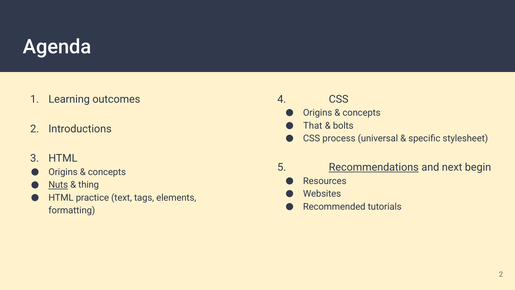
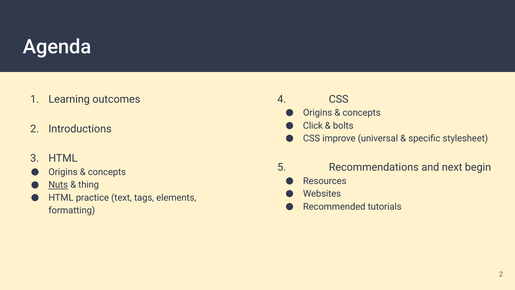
That: That -> Click (313, 125)
process: process -> improve (339, 138)
Recommendations underline: present -> none (374, 167)
